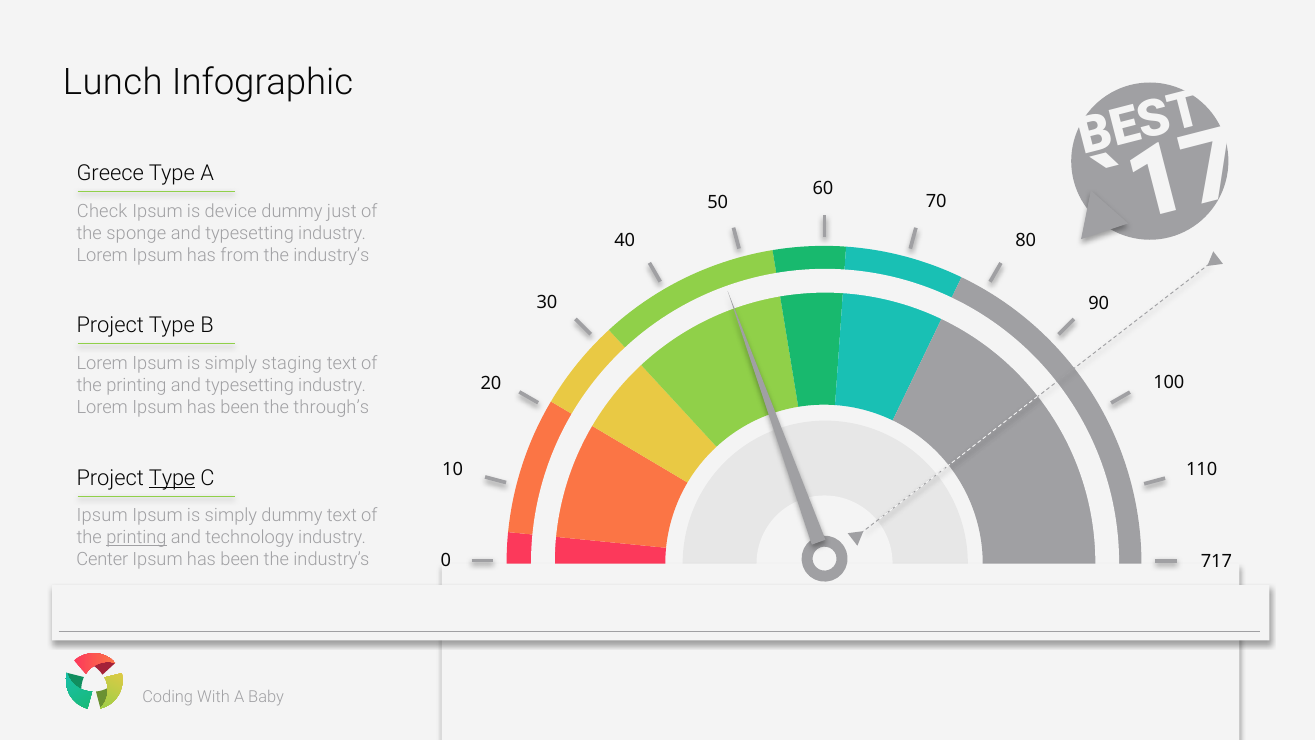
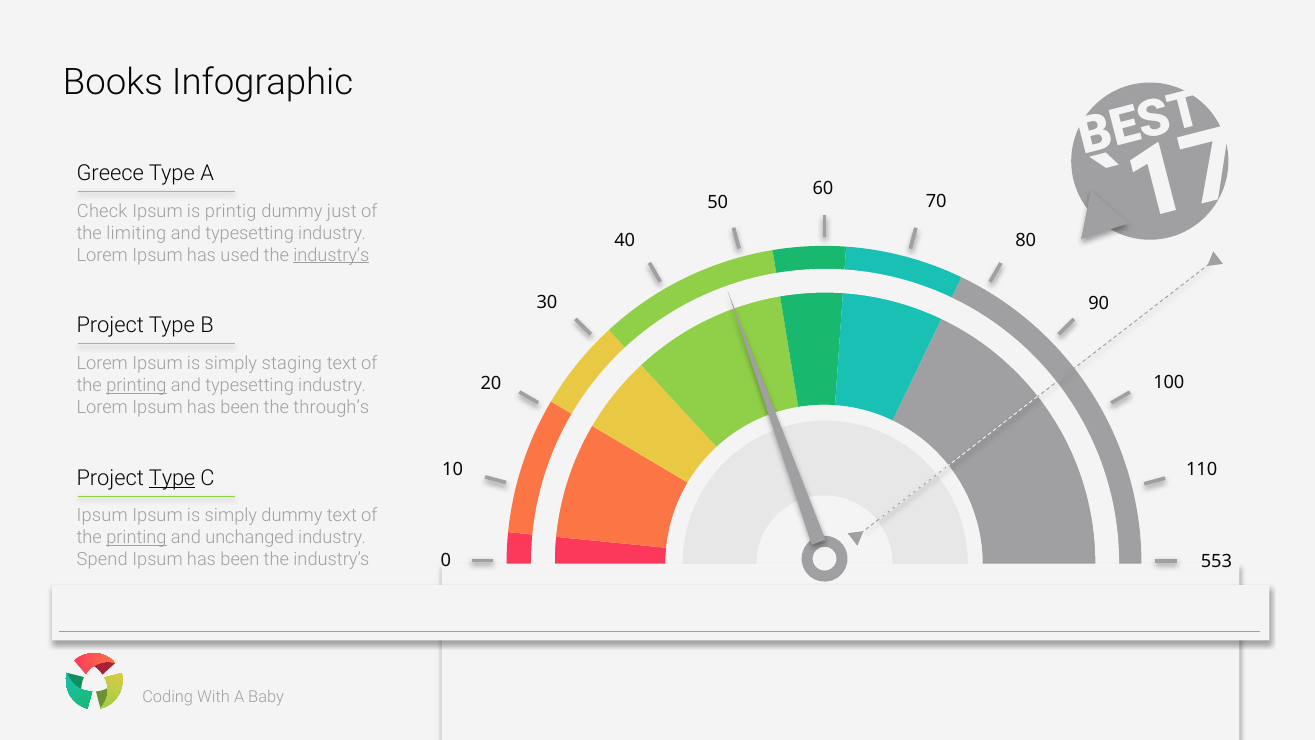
Lunch: Lunch -> Books (113, 83)
device: device -> printig (231, 211)
sponge: sponge -> limiting (136, 233)
from: from -> used (240, 255)
industry’s underline: none -> present (331, 255)
printing underline: none -> present (136, 385)
technology: technology -> unchanged (250, 538)
Center: Center -> Spend (102, 560)
717: 717 -> 553 (1216, 561)
